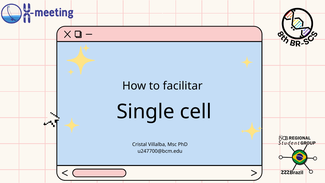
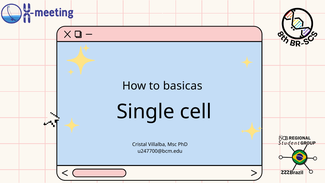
facilitar: facilitar -> basicas (183, 86)
